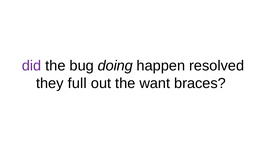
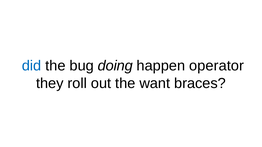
did colour: purple -> blue (32, 66)
resolved: resolved -> operator (217, 66)
full: full -> roll (77, 83)
